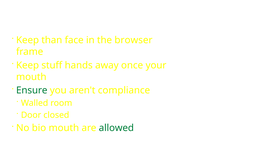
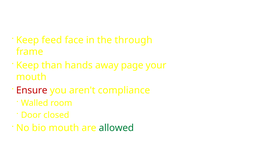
than: than -> feed (52, 40)
browser: browser -> through (134, 40)
stuff: stuff -> than (52, 65)
once: once -> page (132, 65)
Ensure colour: green -> red (32, 90)
